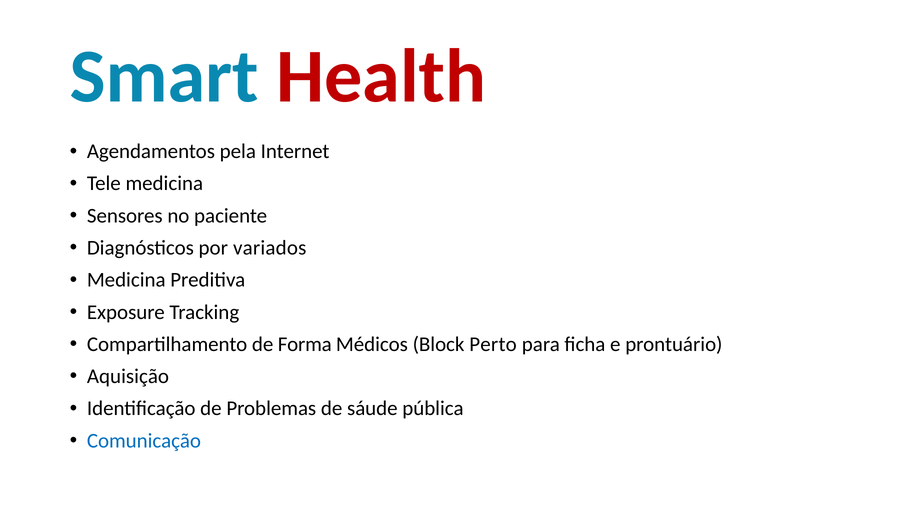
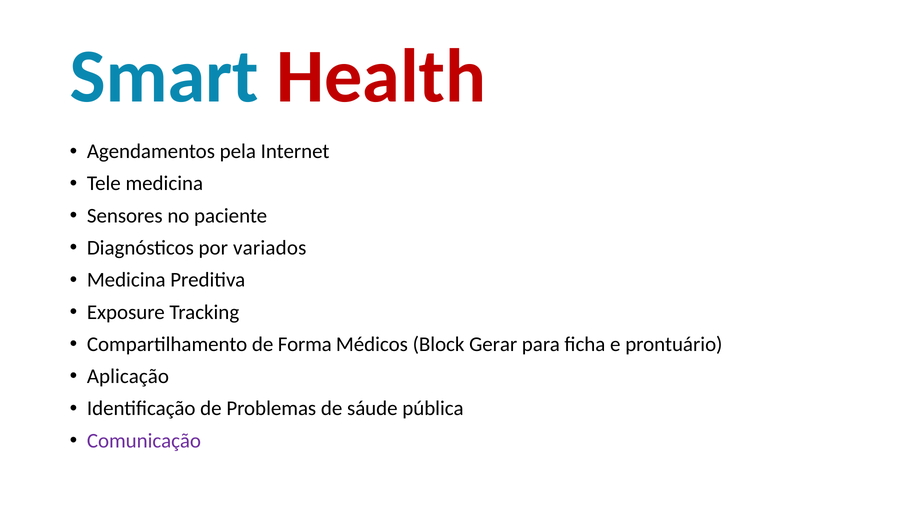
Perto: Perto -> Gerar (493, 345)
Aquisição: Aquisição -> Aplicação (128, 377)
Comunicação colour: blue -> purple (144, 441)
